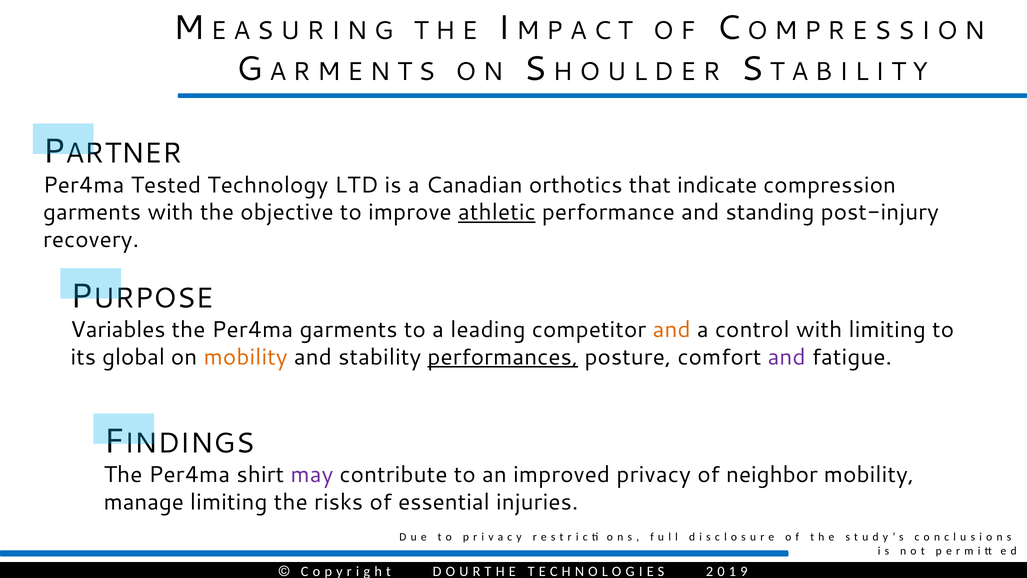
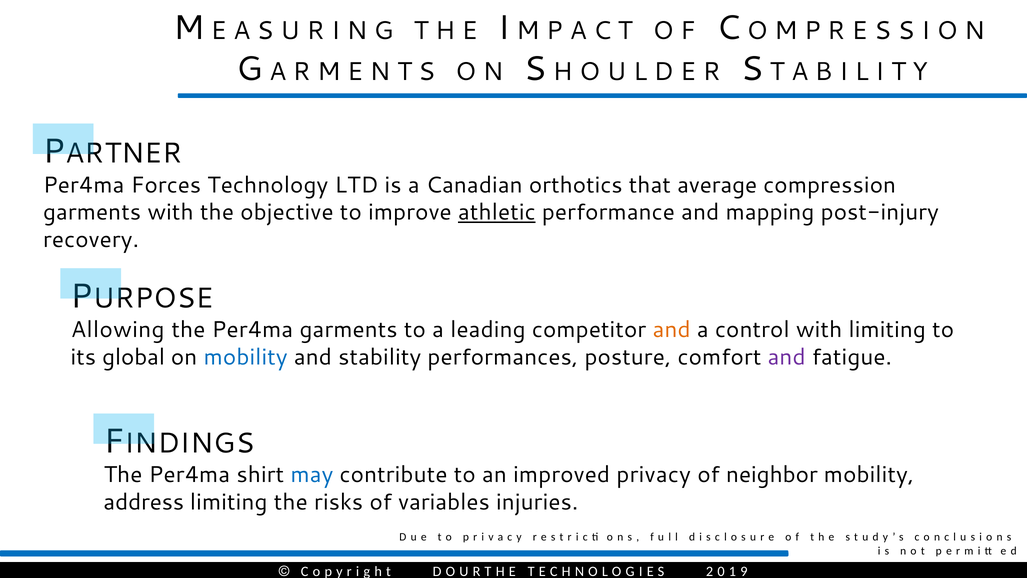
Tested: Tested -> Forces (166, 185)
indicate: indicate -> average (717, 185)
standing: standing -> mapping (770, 212)
Variables: Variables -> Allowing (118, 330)
mobility colour: orange -> blue (246, 357)
performances underline: present -> none (503, 357)
may colour: purple -> blue (312, 475)
manage: manage -> address (144, 502)
essential: essential -> variables (444, 502)
